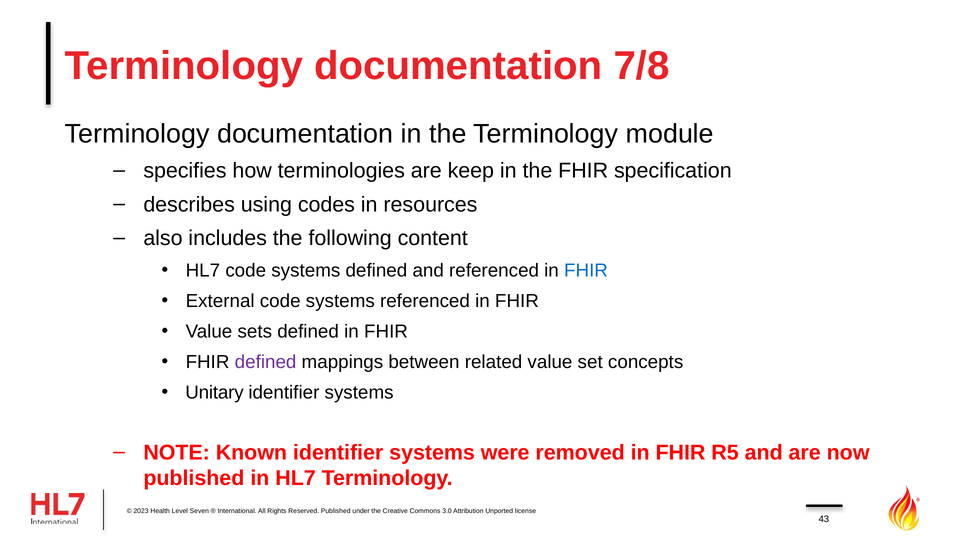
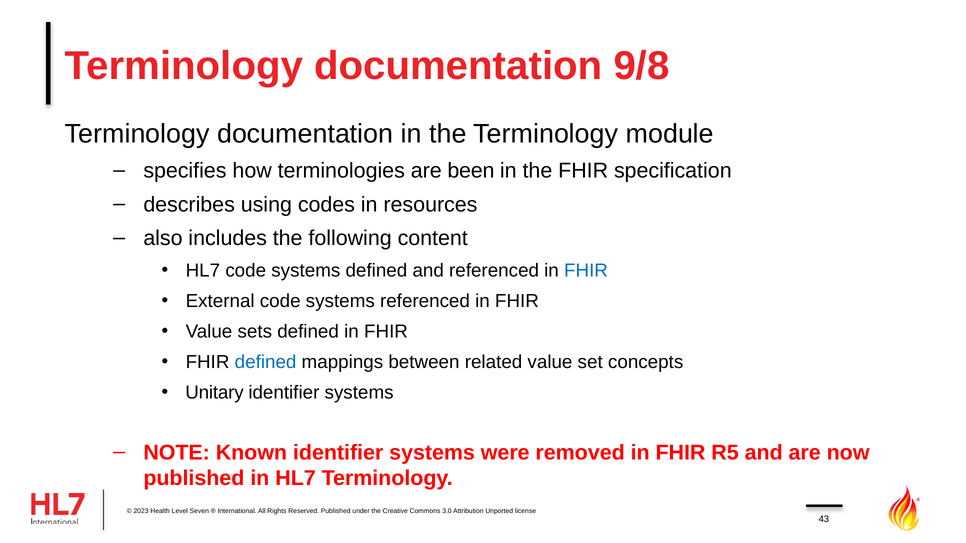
7/8: 7/8 -> 9/8 (642, 66)
keep: keep -> been (471, 171)
defined colour: purple -> blue (266, 362)
